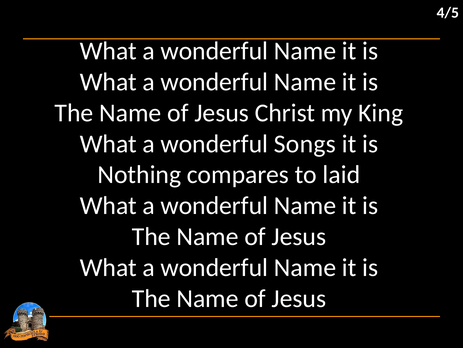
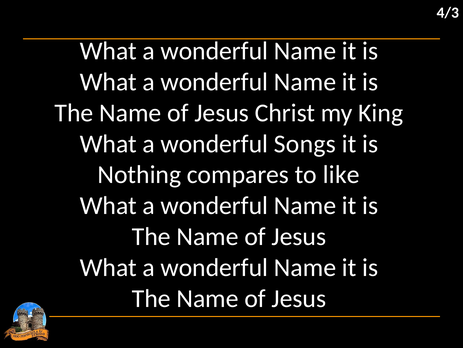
4/5: 4/5 -> 4/3 (448, 13)
laid: laid -> like (341, 174)
